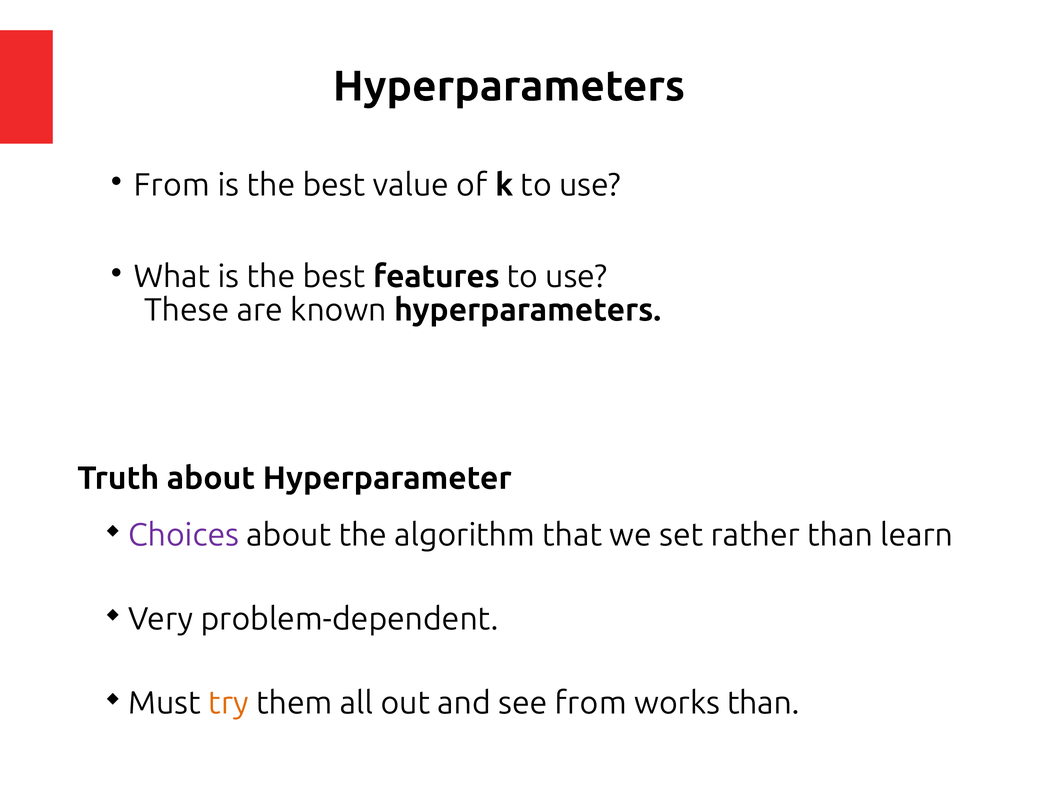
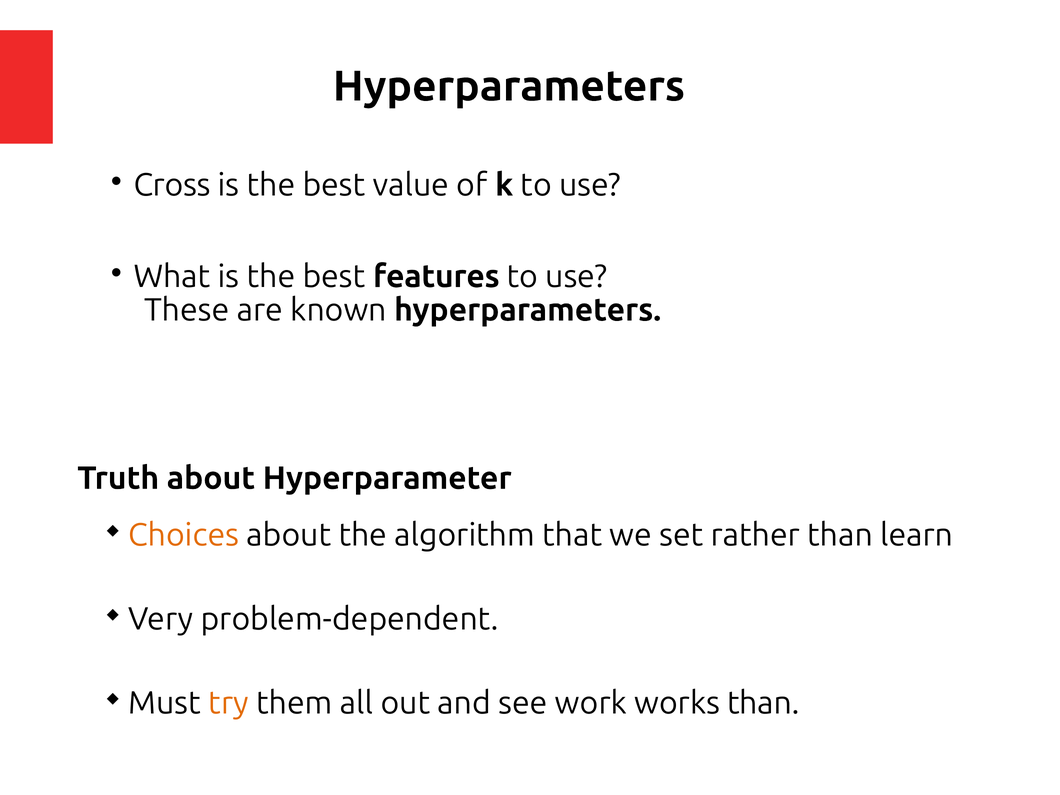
From: From -> Cross (172, 185)
Choices colour: purple -> orange (184, 535)
see from: from -> work (591, 703)
